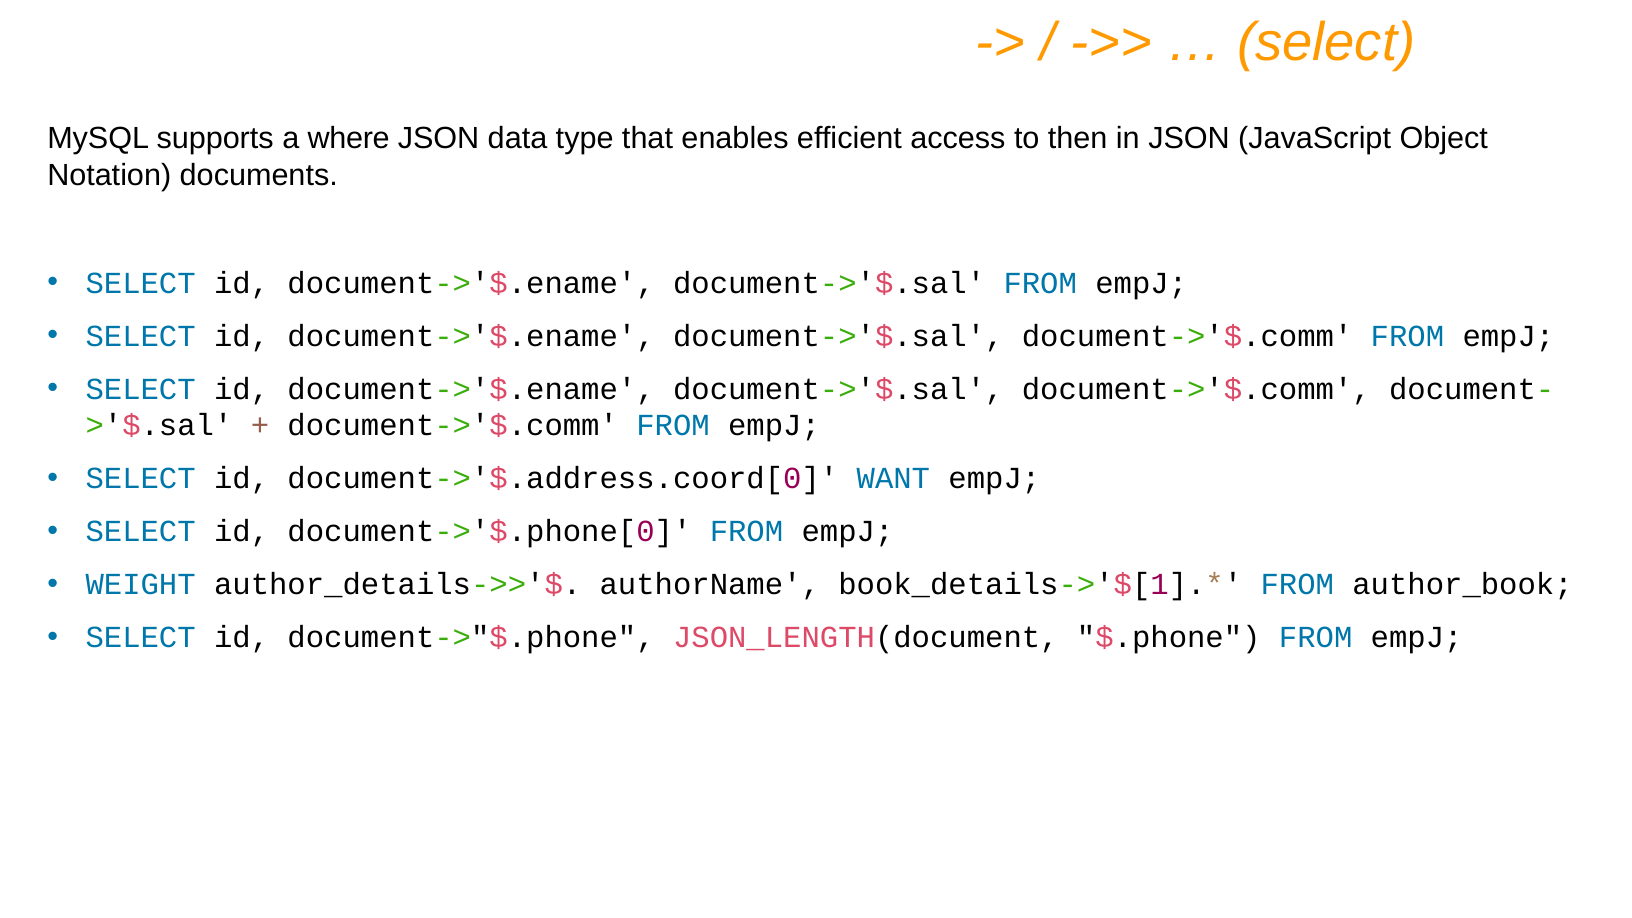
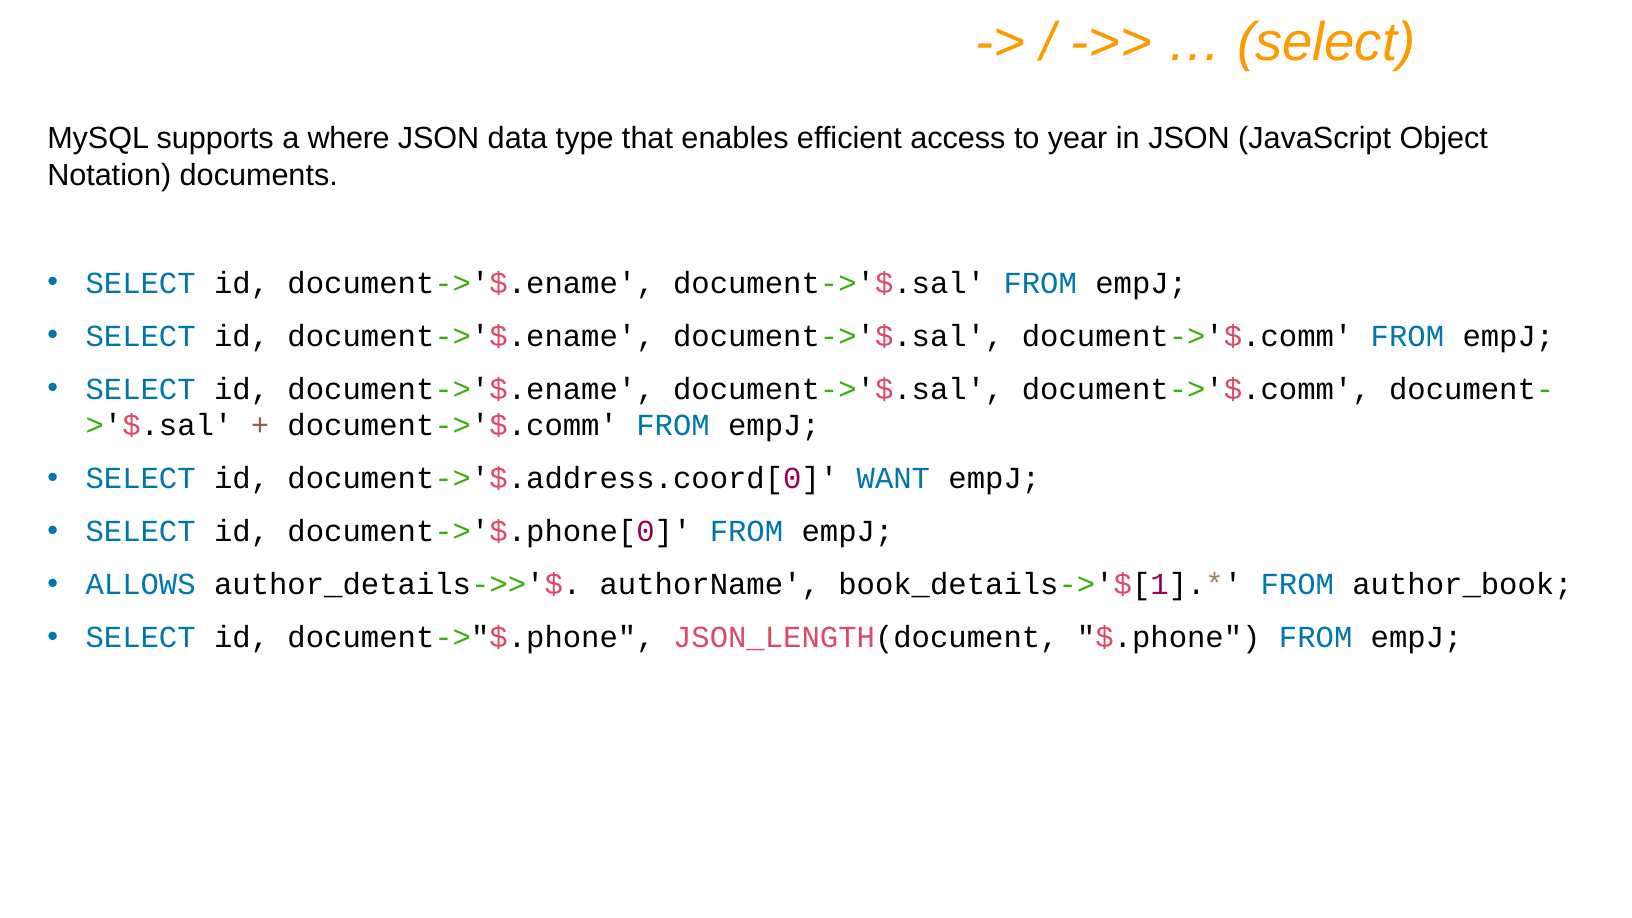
then: then -> year (1078, 139)
WEIGHT: WEIGHT -> ALLOWS (141, 585)
